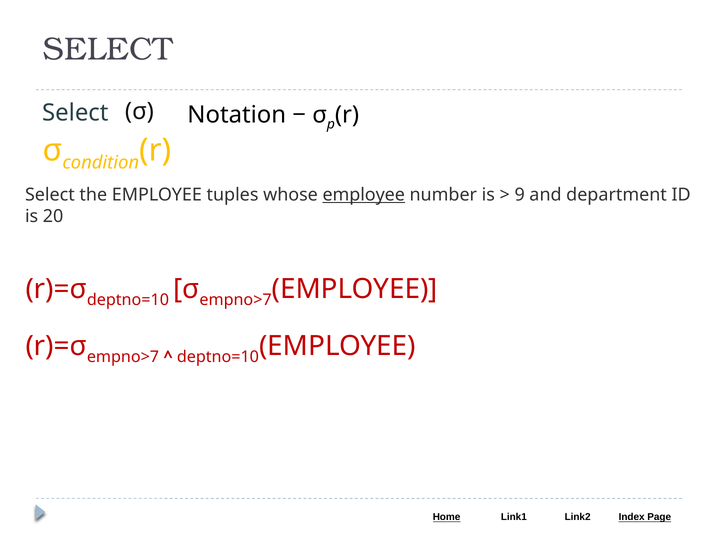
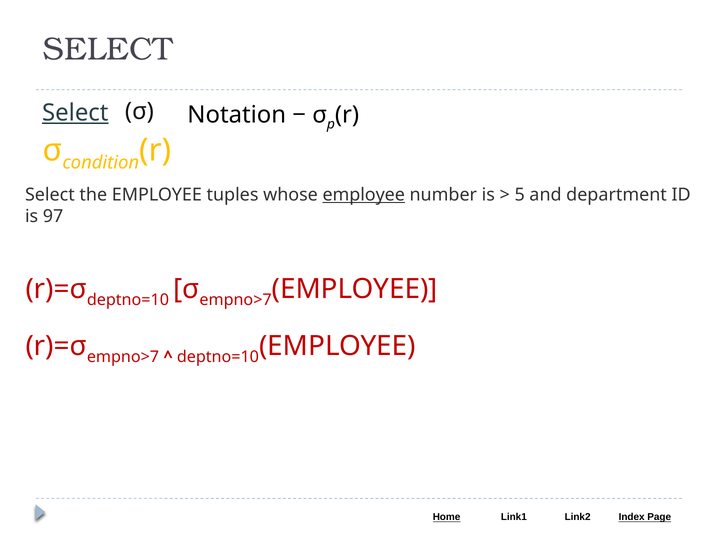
Select underline: none -> present (75, 113)
9: 9 -> 5 (520, 195)
20: 20 -> 97 (53, 217)
